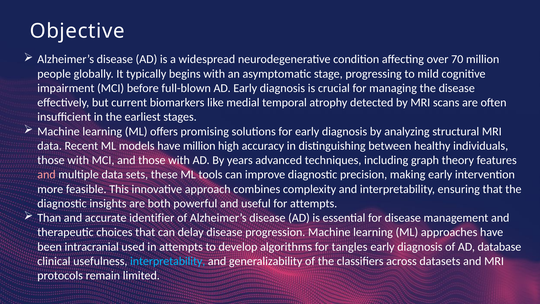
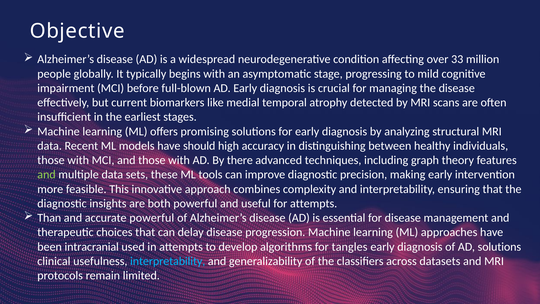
70: 70 -> 33 (457, 59)
have million: million -> should (199, 146)
years: years -> there (240, 160)
and colour: pink -> light green (47, 175)
accurate identifier: identifier -> powerful (152, 218)
AD database: database -> solutions (499, 247)
